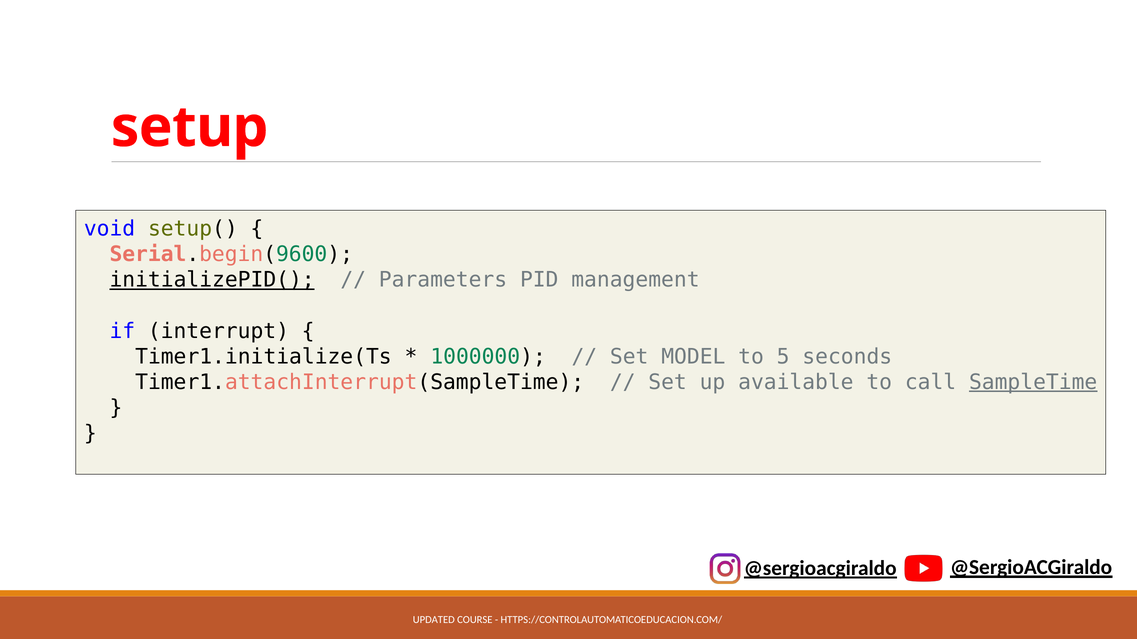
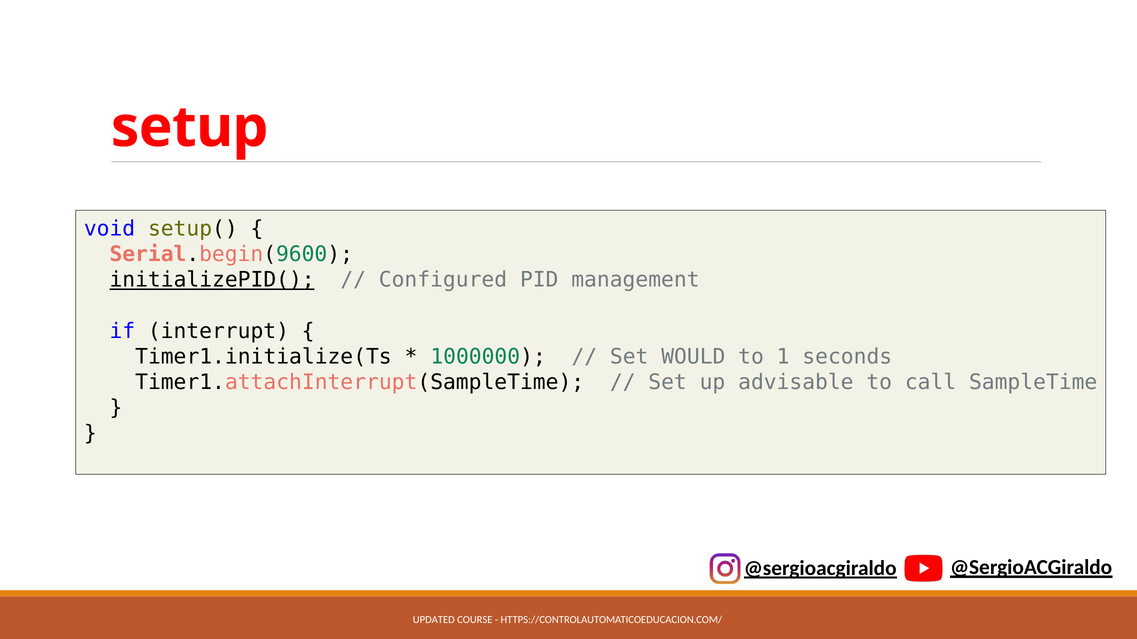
Parameters: Parameters -> Configured (443, 280)
MODEL: MODEL -> WOULD (693, 357)
5: 5 -> 1 (783, 357)
available: available -> advisable (796, 383)
SampleTime underline: present -> none (1033, 383)
